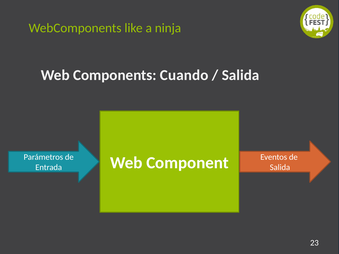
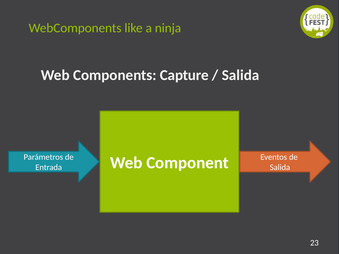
Cuando: Cuando -> Capture (184, 75)
